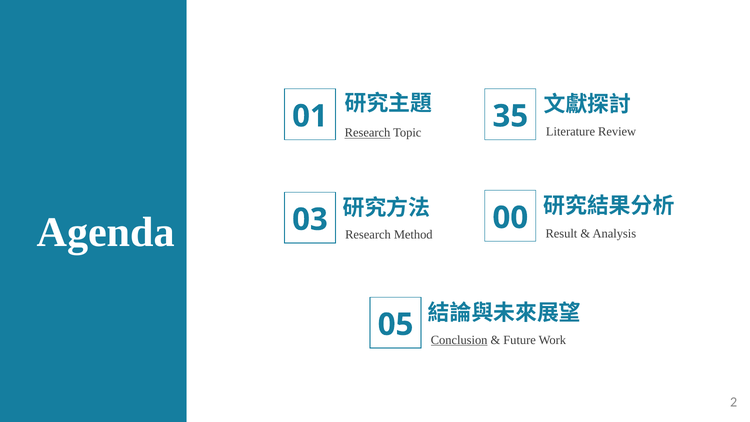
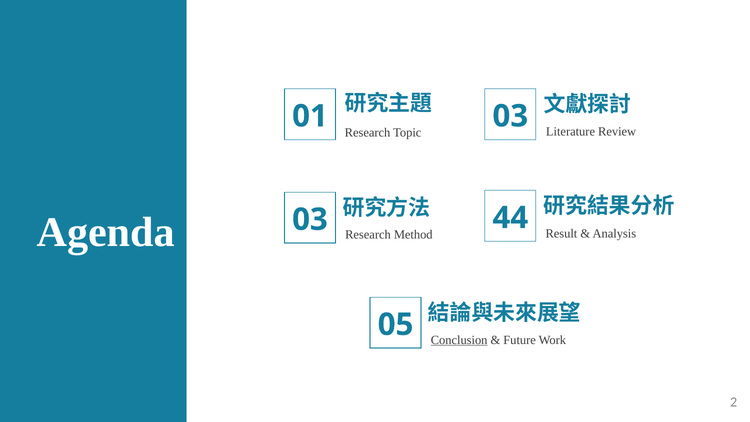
01 35: 35 -> 03 (510, 116)
Research underline: present -> none (368, 133)
00: 00 -> 44 (510, 218)
